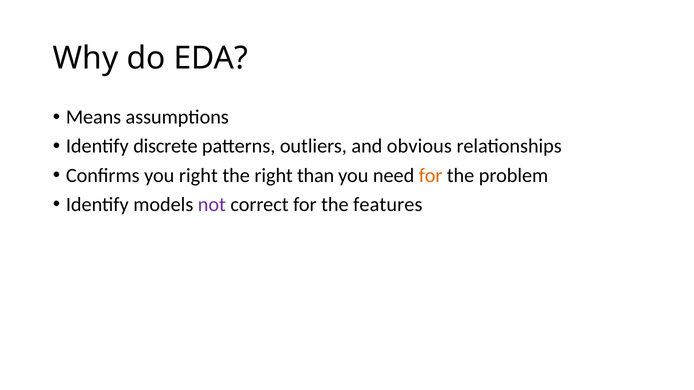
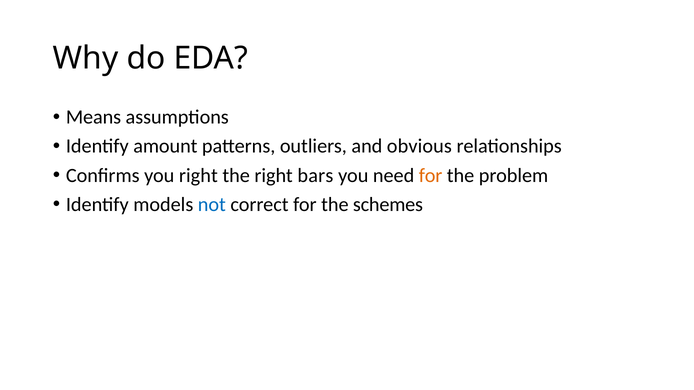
discrete: discrete -> amount (165, 146)
than: than -> bars (315, 176)
not colour: purple -> blue (212, 205)
features: features -> schemes (388, 205)
